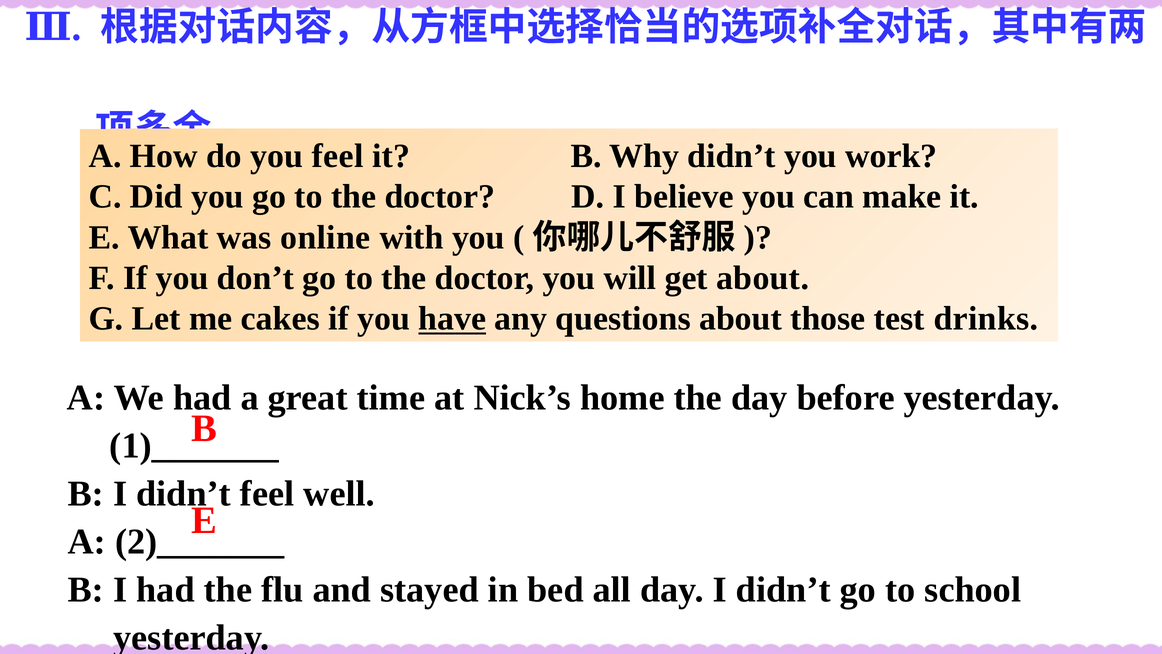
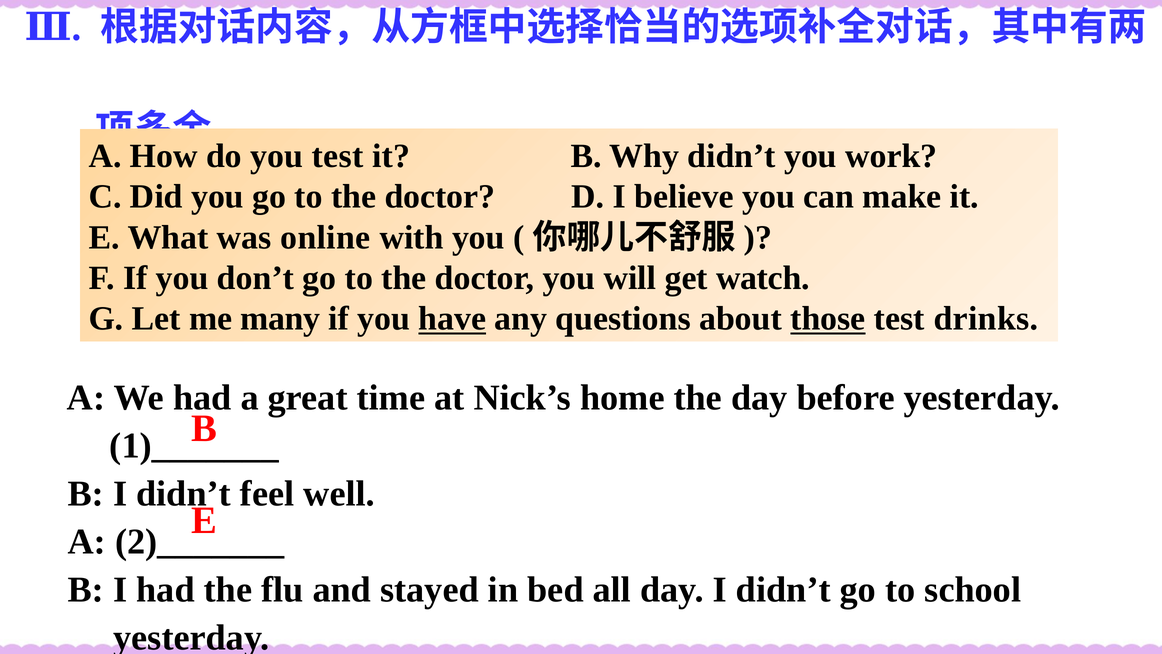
you feel: feel -> test (338, 156)
get about: about -> watch (763, 278)
cakes: cakes -> many (280, 319)
those underline: none -> present (828, 319)
